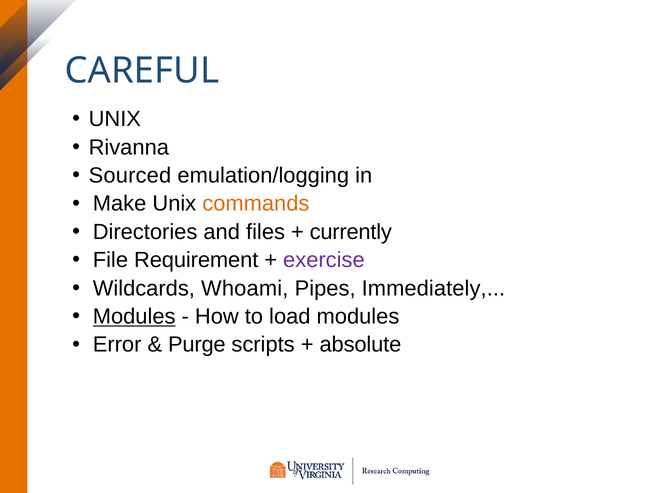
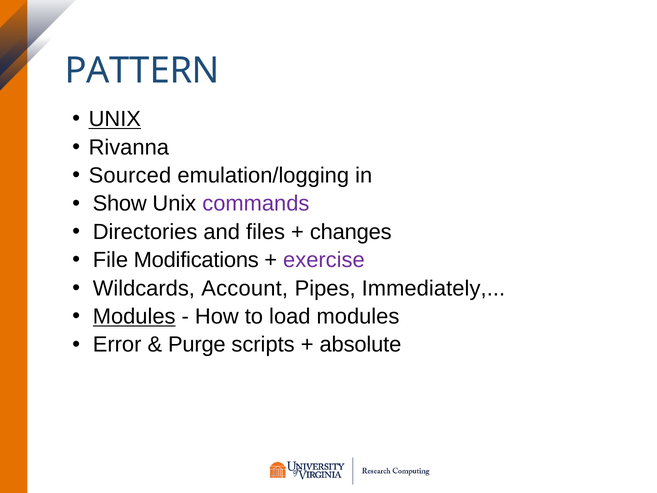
CAREFUL: CAREFUL -> PATTERN (142, 70)
UNIX underline: none -> present (115, 119)
Make: Make -> Show (120, 204)
commands colour: orange -> purple (256, 204)
currently: currently -> changes (351, 232)
Requirement: Requirement -> Modifications (196, 260)
Whoami: Whoami -> Account (245, 288)
